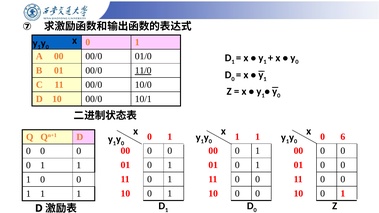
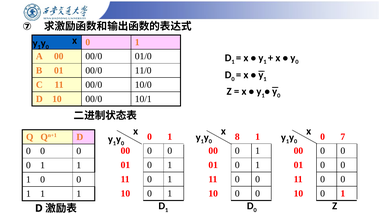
11/0 underline: present -> none (143, 71)
x 1: 1 -> 8 (237, 137)
6: 6 -> 7 (343, 137)
